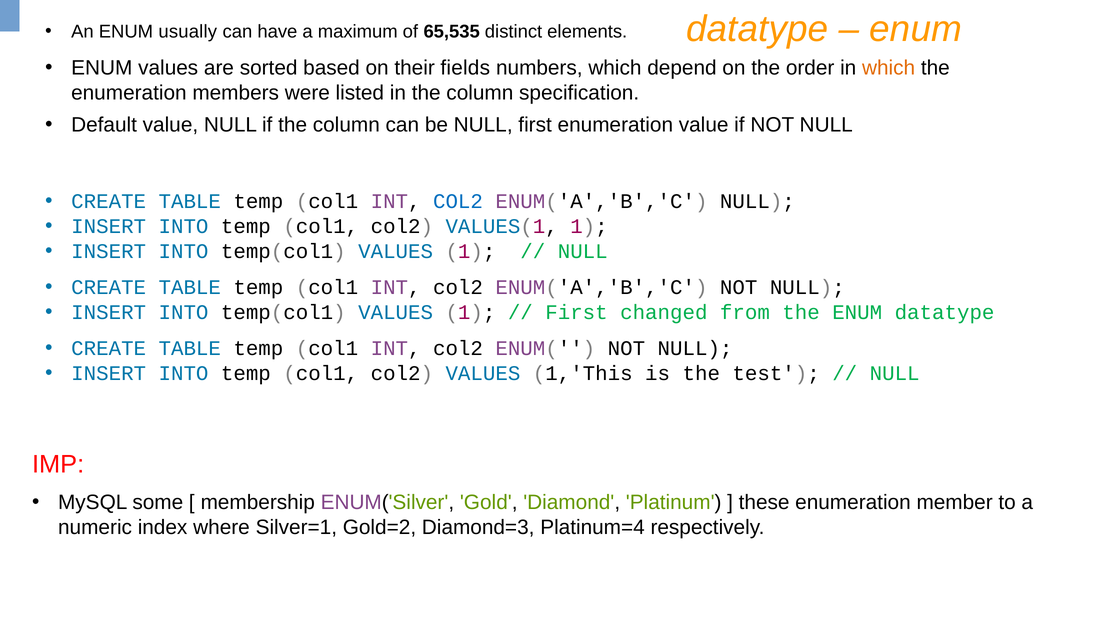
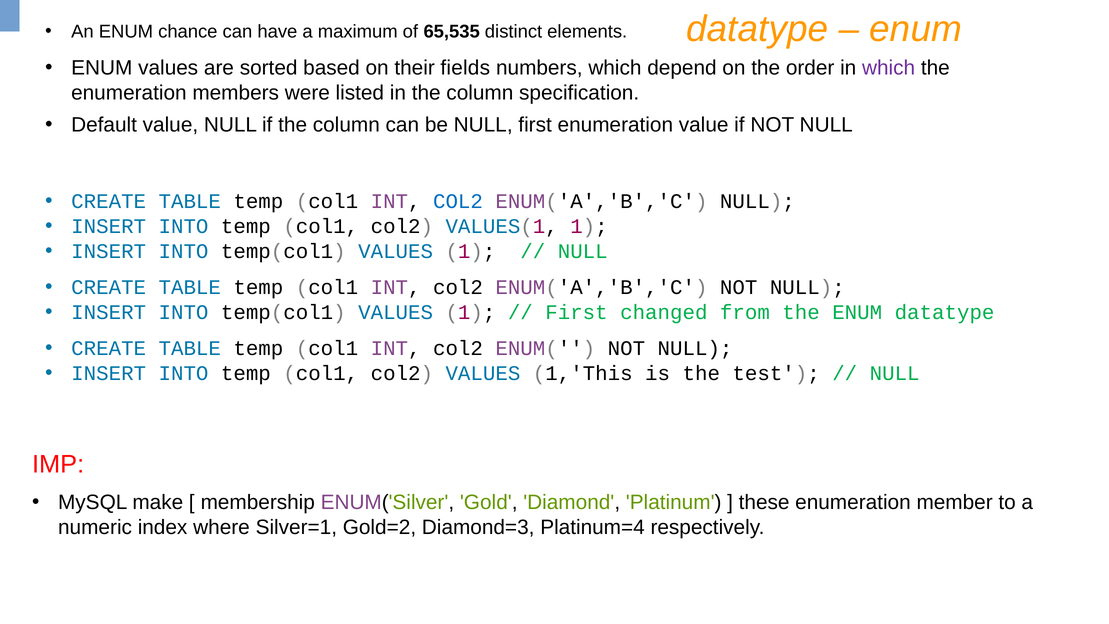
usually: usually -> chance (188, 32)
which colour: orange -> purple (889, 68)
some: some -> make (158, 502)
